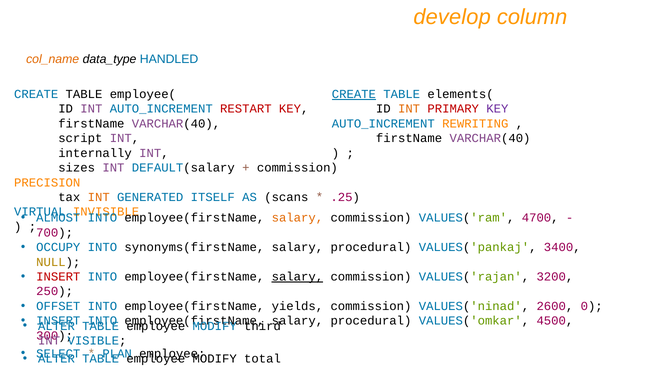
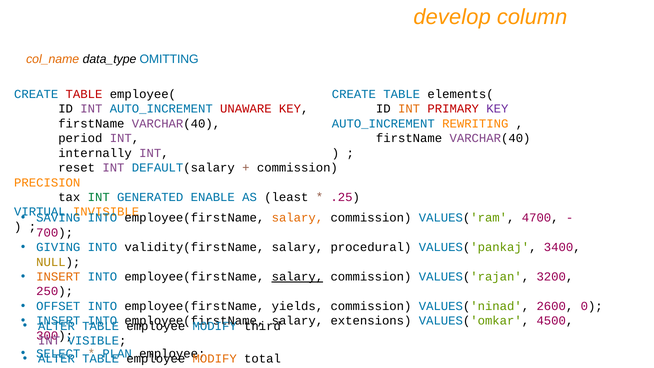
HANDLED: HANDLED -> OMITTING (169, 59)
TABLE colour: black -> red (84, 94)
CREATE underline: present -> none (354, 94)
RESTART: RESTART -> UNAWARE (246, 109)
script: script -> period (80, 138)
sizes: sizes -> reset (77, 168)
INT colour: orange -> green (99, 197)
ITSELF: ITSELF -> ENABLE (213, 197)
scans: scans -> least (286, 197)
ALMOST: ALMOST -> SAVING (58, 218)
OCCUPY: OCCUPY -> GIVING (58, 247)
synonyms(firstName: synonyms(firstName -> validity(firstName (194, 247)
INSERT colour: red -> orange (58, 277)
procedural: procedural -> extensions (371, 321)
MODIFY colour: black -> orange (215, 359)
